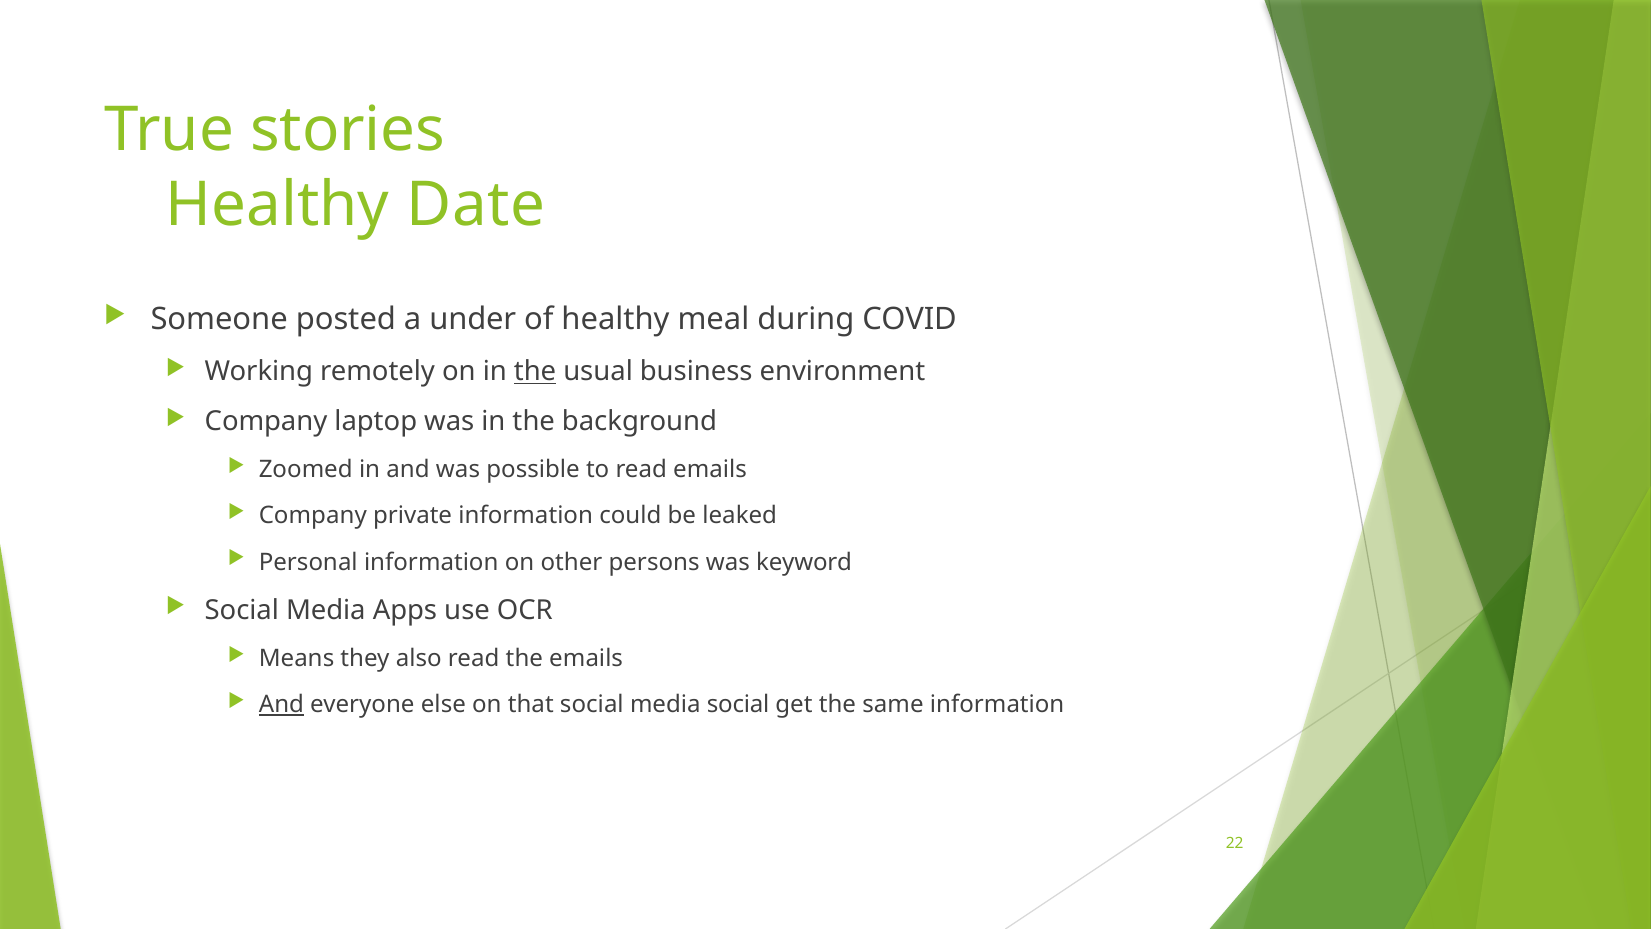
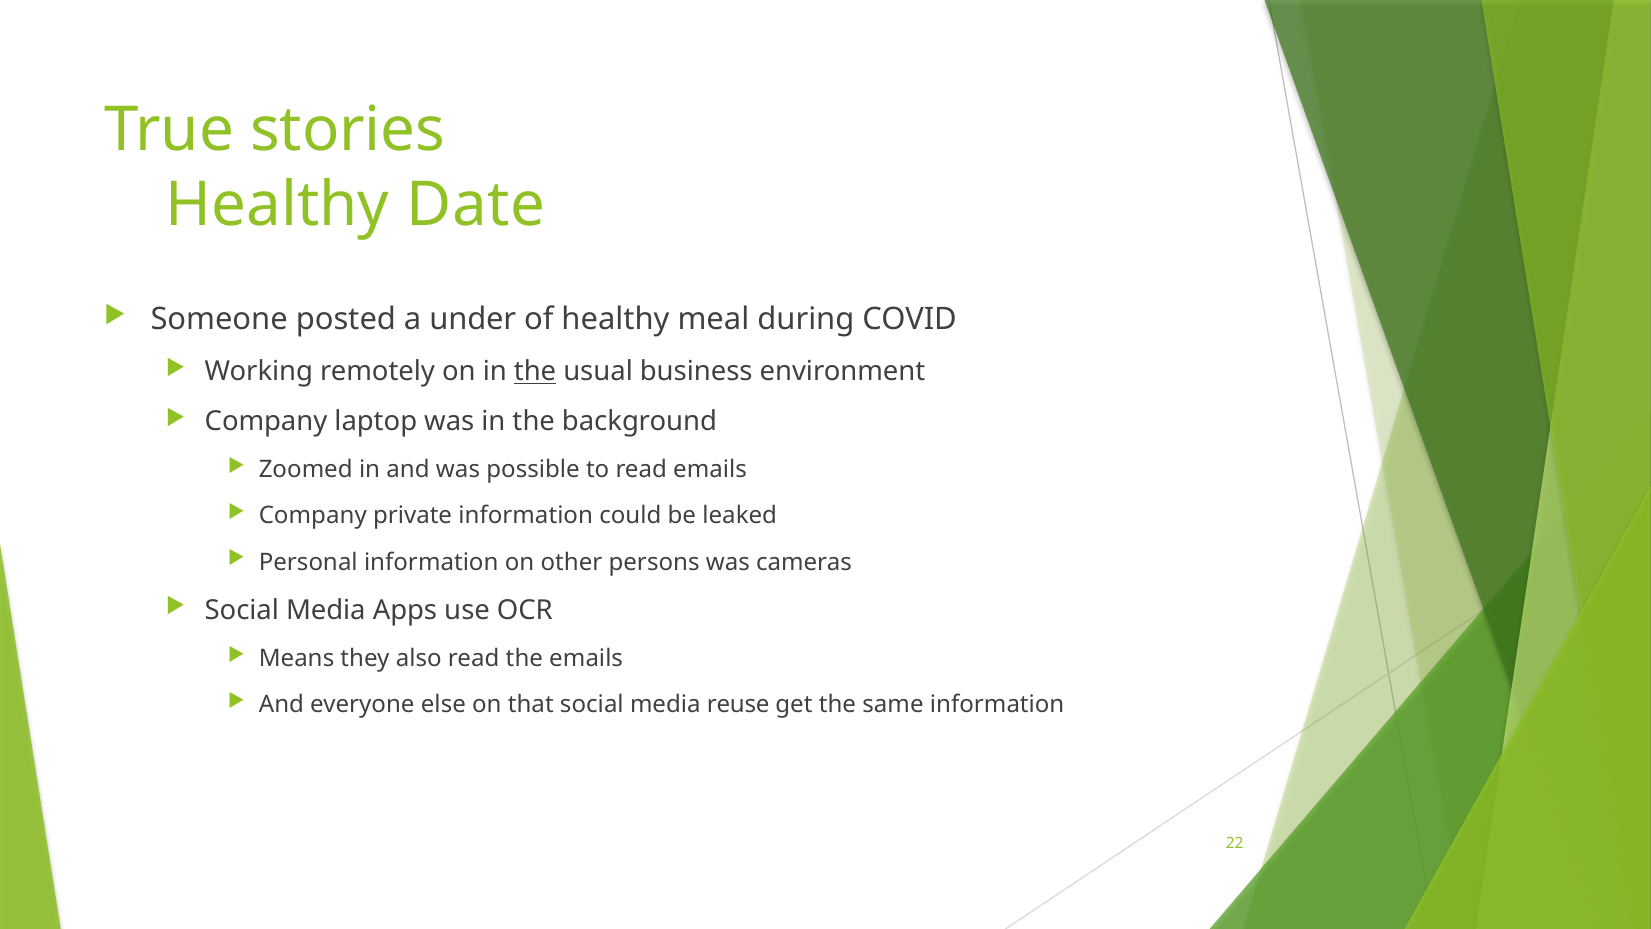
keyword: keyword -> cameras (804, 562)
And underline: present -> none (281, 704)
media social: social -> reuse (738, 704)
